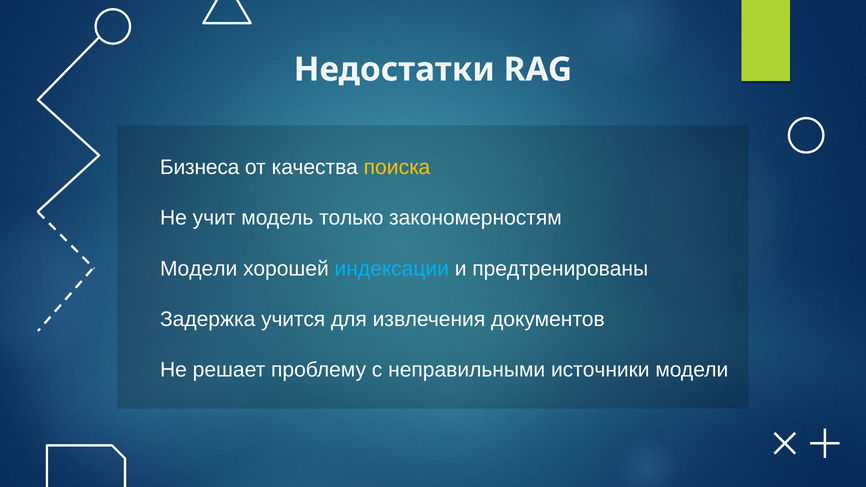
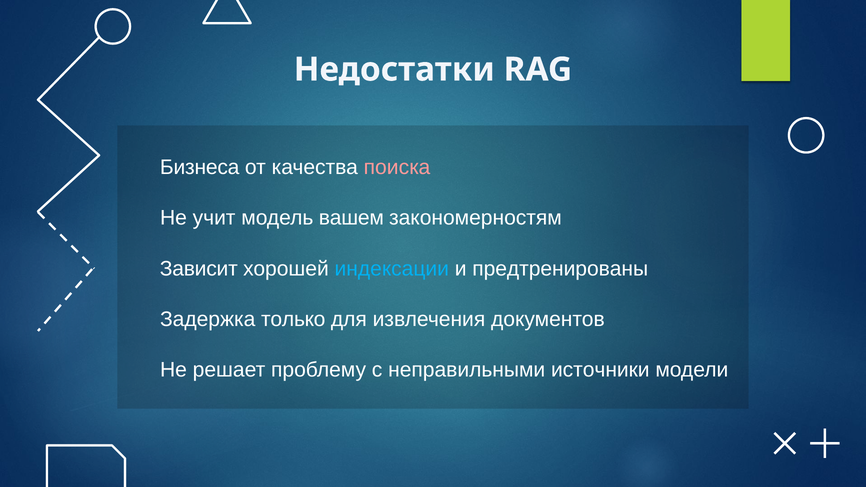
поиска colour: yellow -> pink (397, 168)
только: только -> вашем (351, 218)
Модели: Модели -> Зависит (199, 269)
учится: учится -> только (293, 319)
